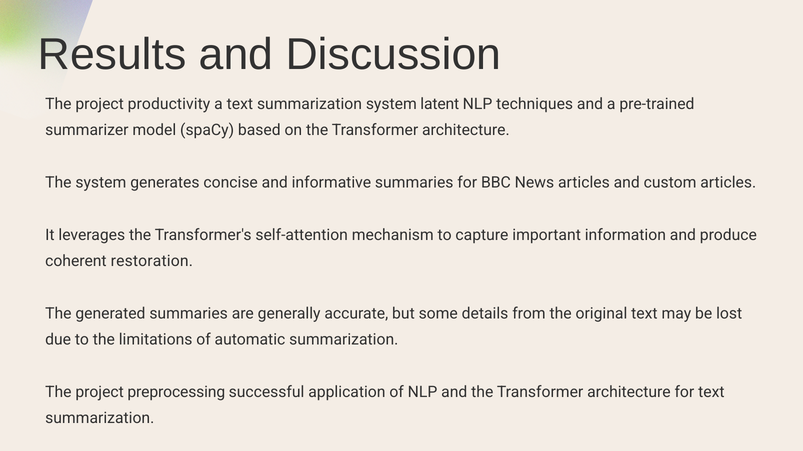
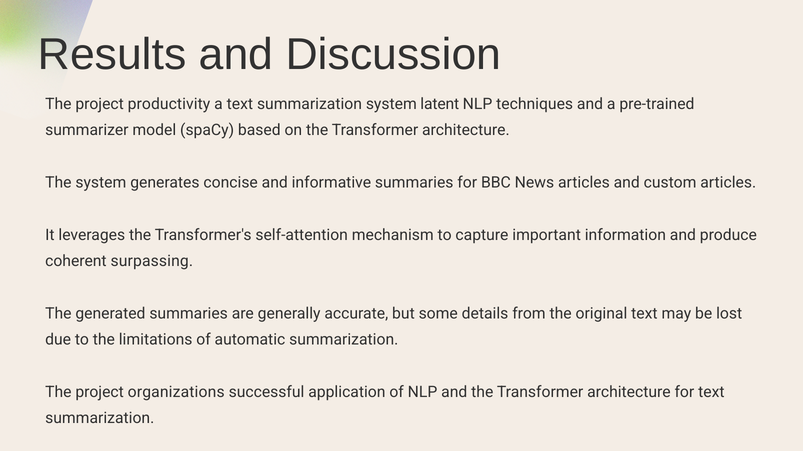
restoration: restoration -> surpassing (152, 261)
preprocessing: preprocessing -> organizations (176, 393)
